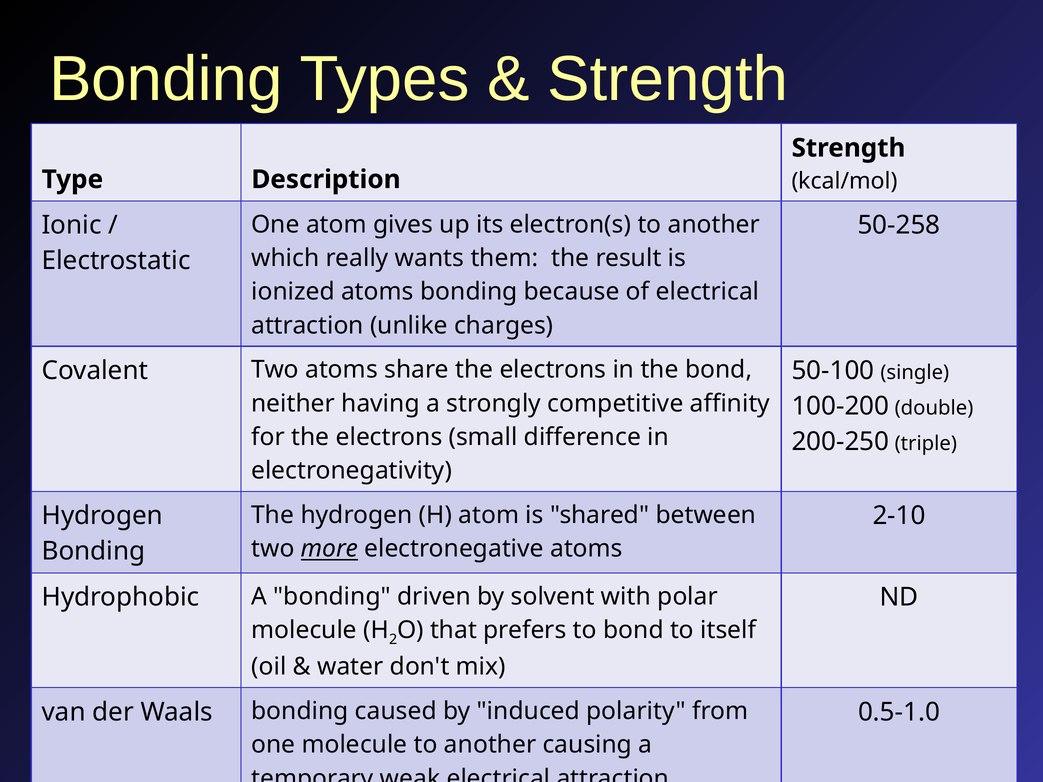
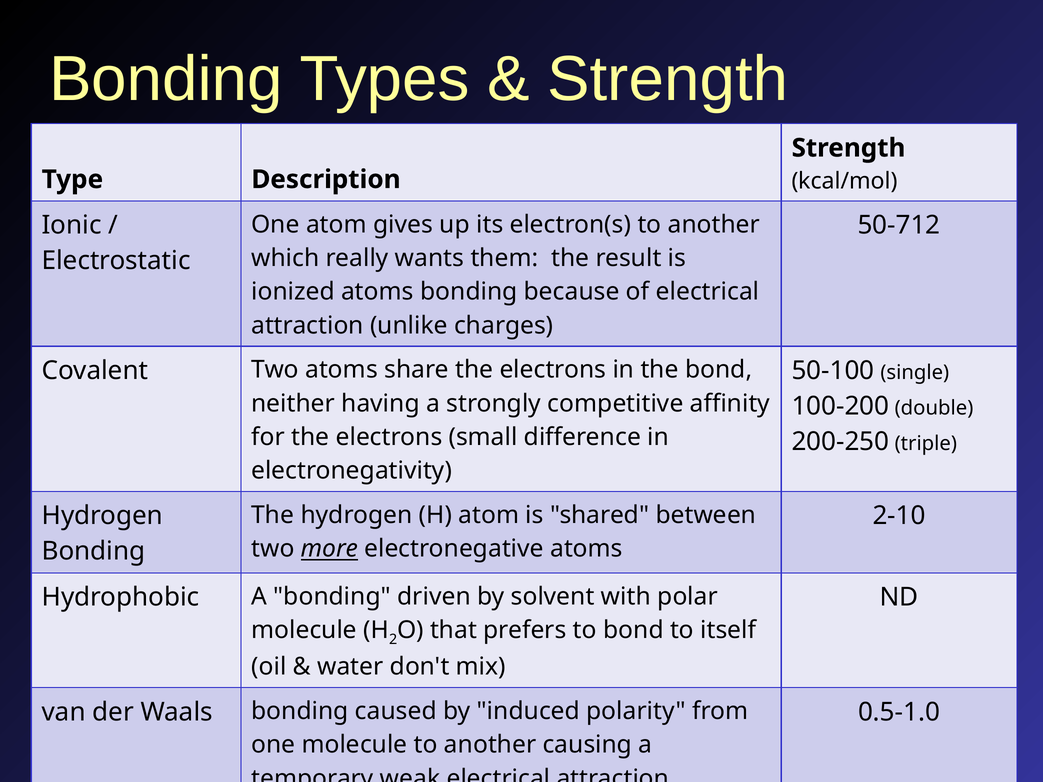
50-258: 50-258 -> 50-712 (899, 225)
